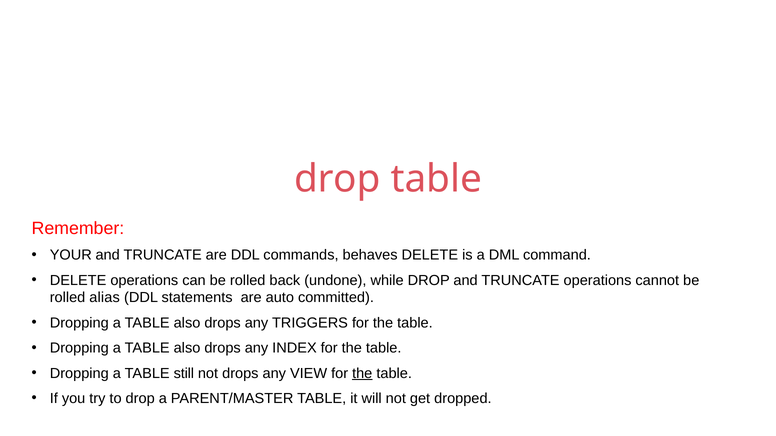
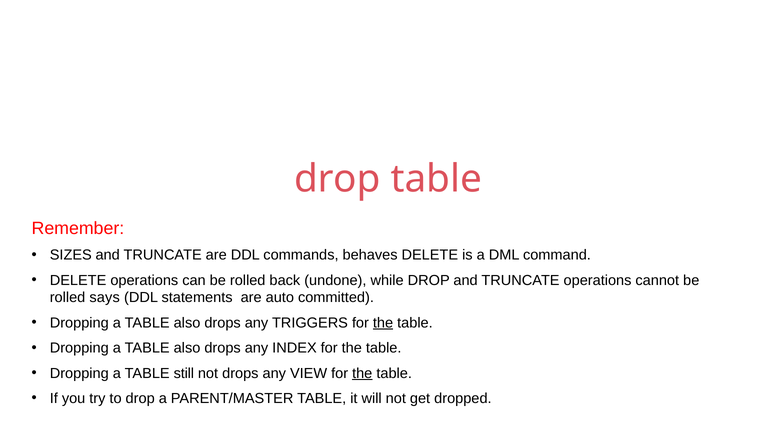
YOUR: YOUR -> SIZES (71, 255)
alias: alias -> says (105, 298)
the underline: none -> present (383, 323)
